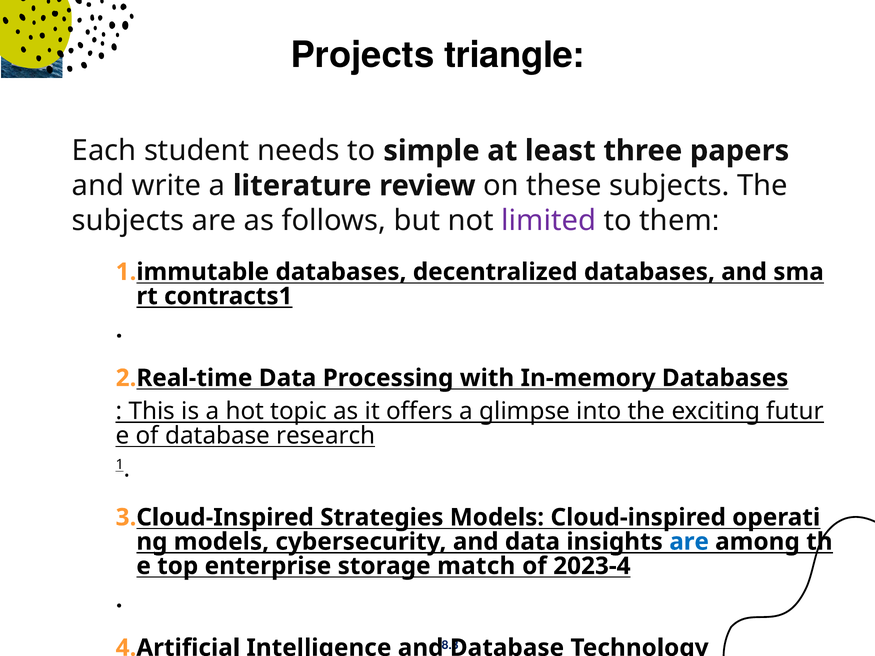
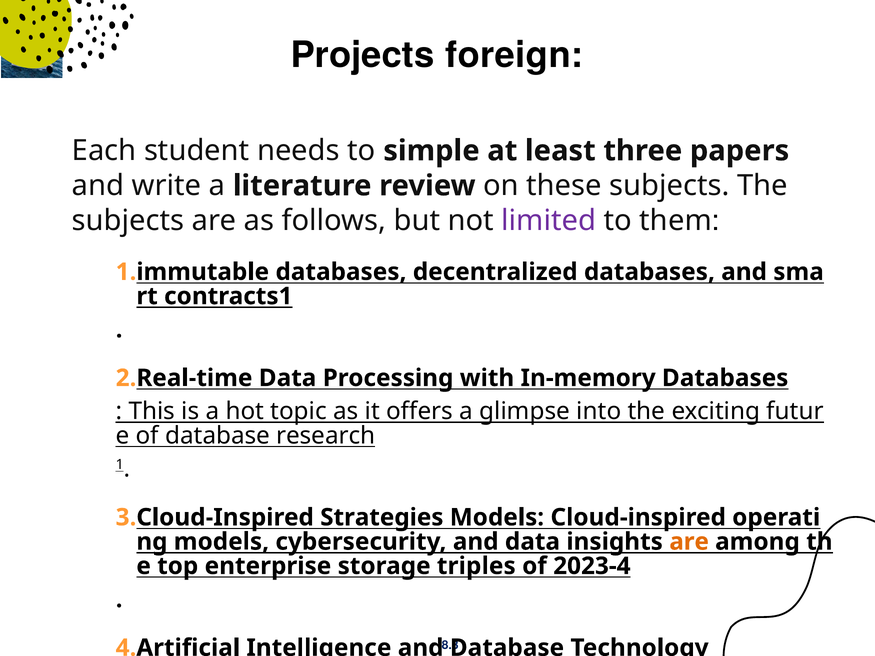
triangle: triangle -> foreign (514, 55)
are colour: blue -> orange (689, 542)
match: match -> triples (476, 566)
